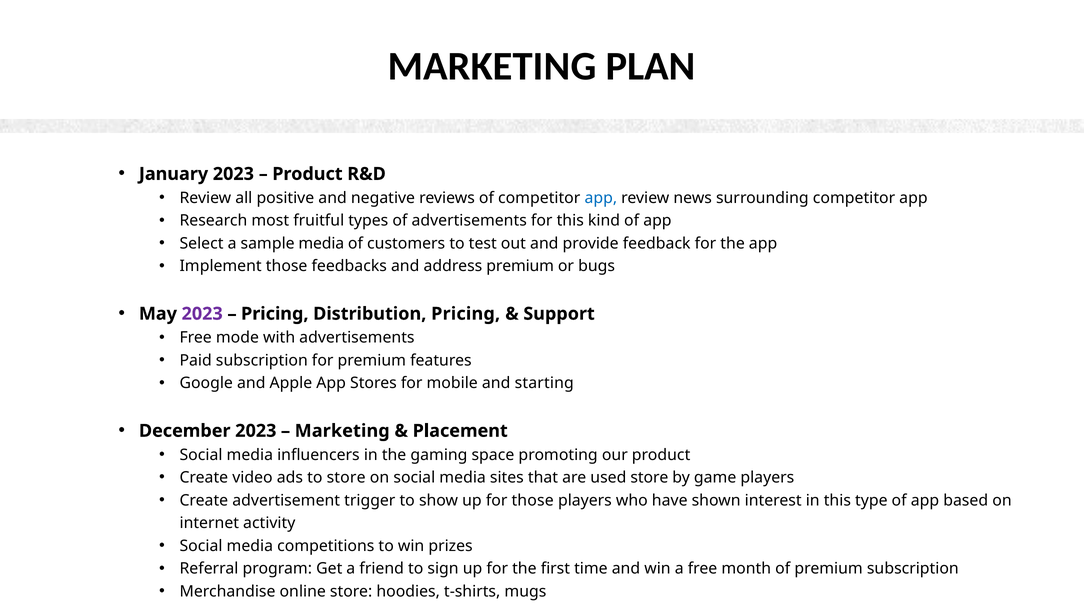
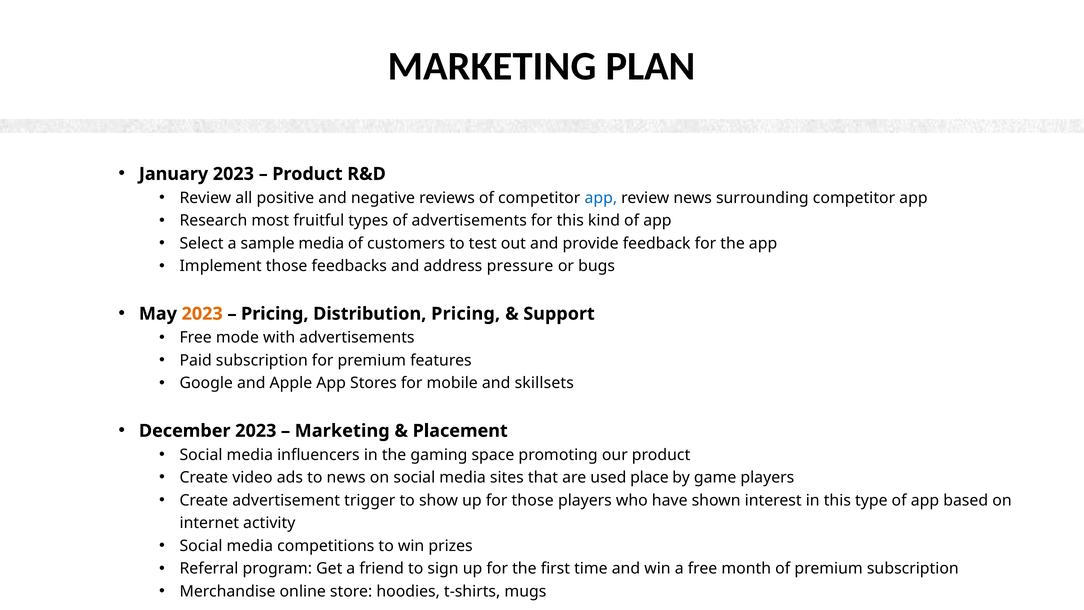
address premium: premium -> pressure (520, 266)
2023 colour: purple -> orange (202, 314)
starting: starting -> skillsets (544, 383)
to store: store -> news (346, 477)
used store: store -> place (649, 477)
